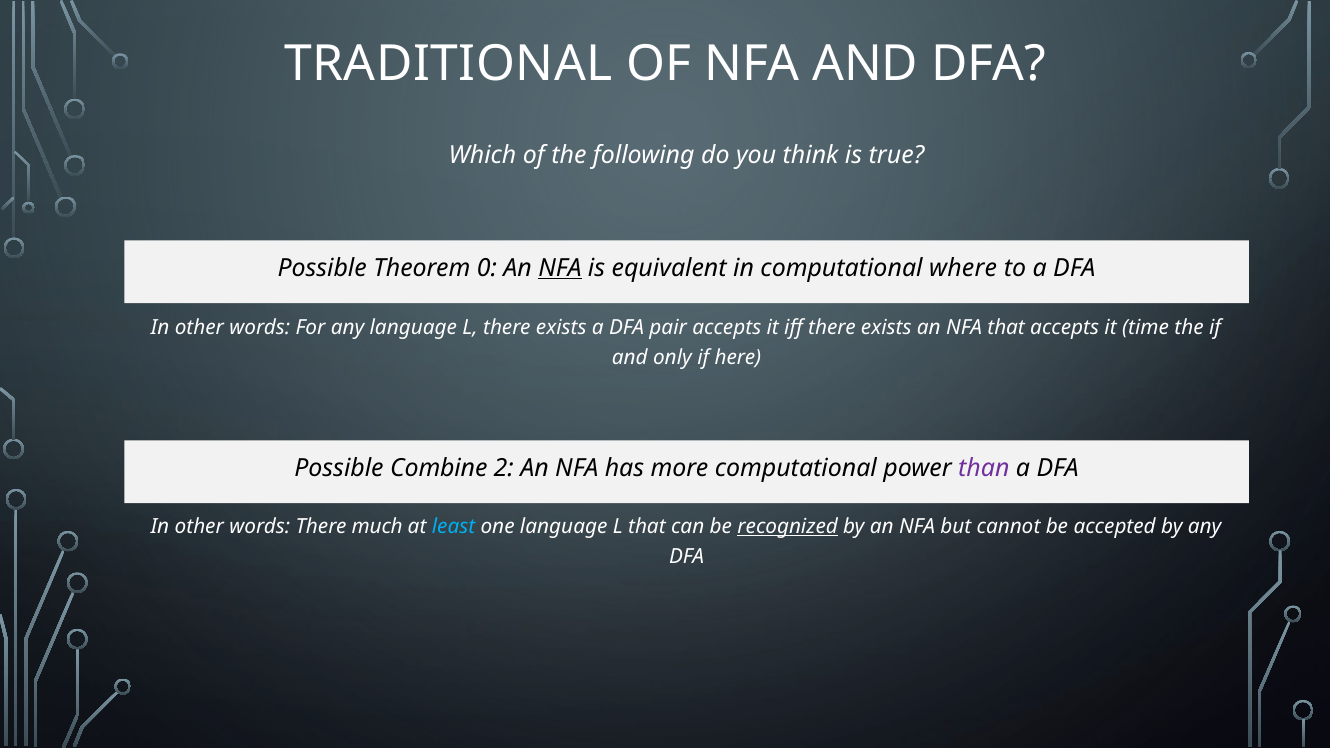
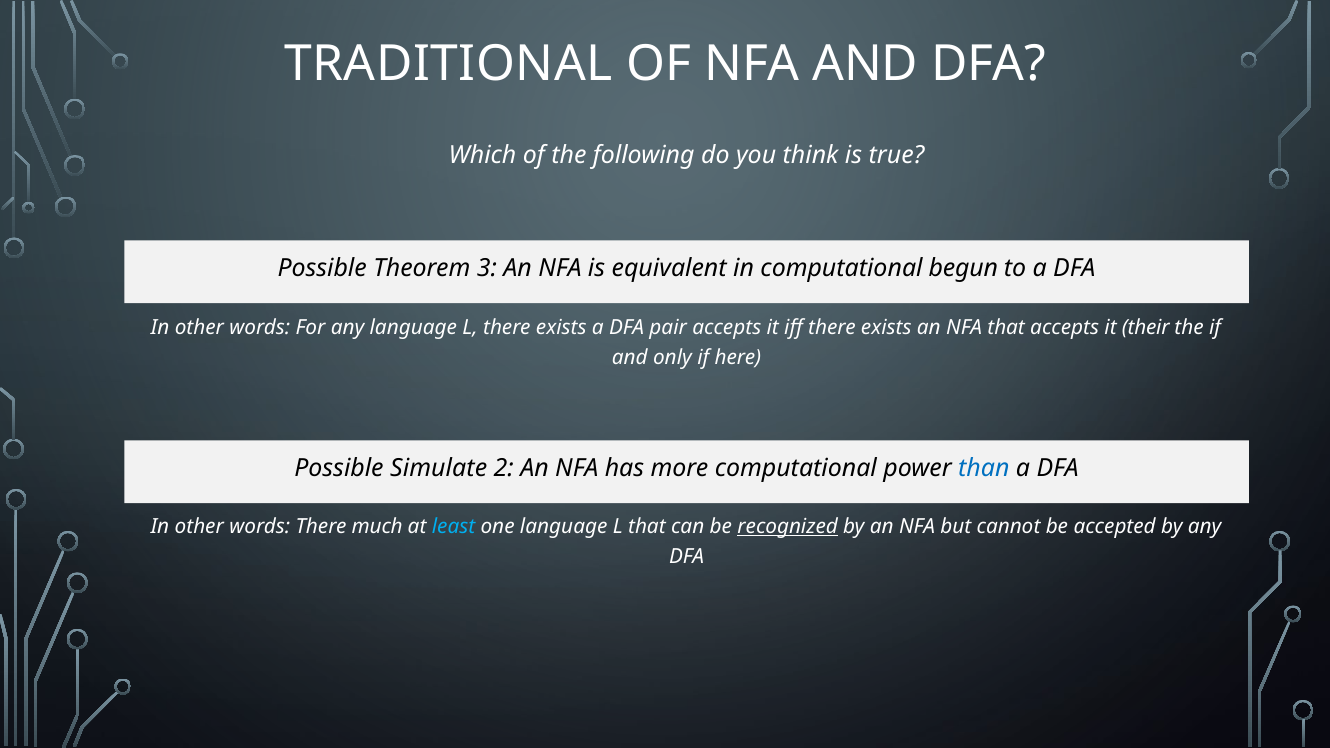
0: 0 -> 3 (487, 268)
NFA underline: present -> none (560, 268)
where: where -> begun (963, 268)
time: time -> their (1146, 328)
Combine: Combine -> Simulate (439, 468)
than colour: purple -> blue (984, 468)
